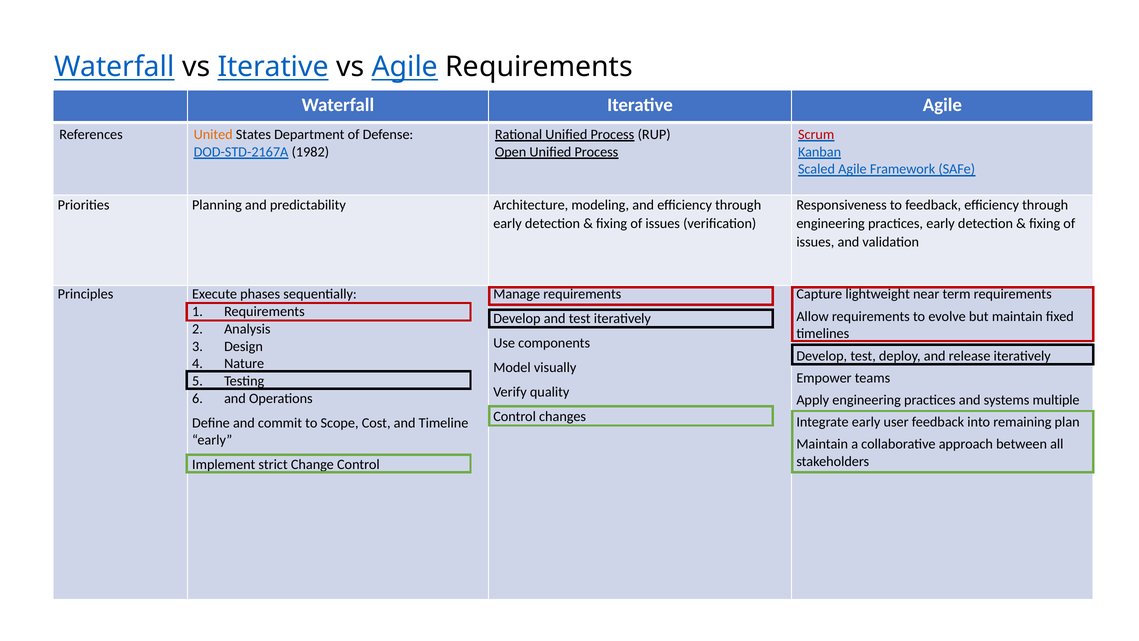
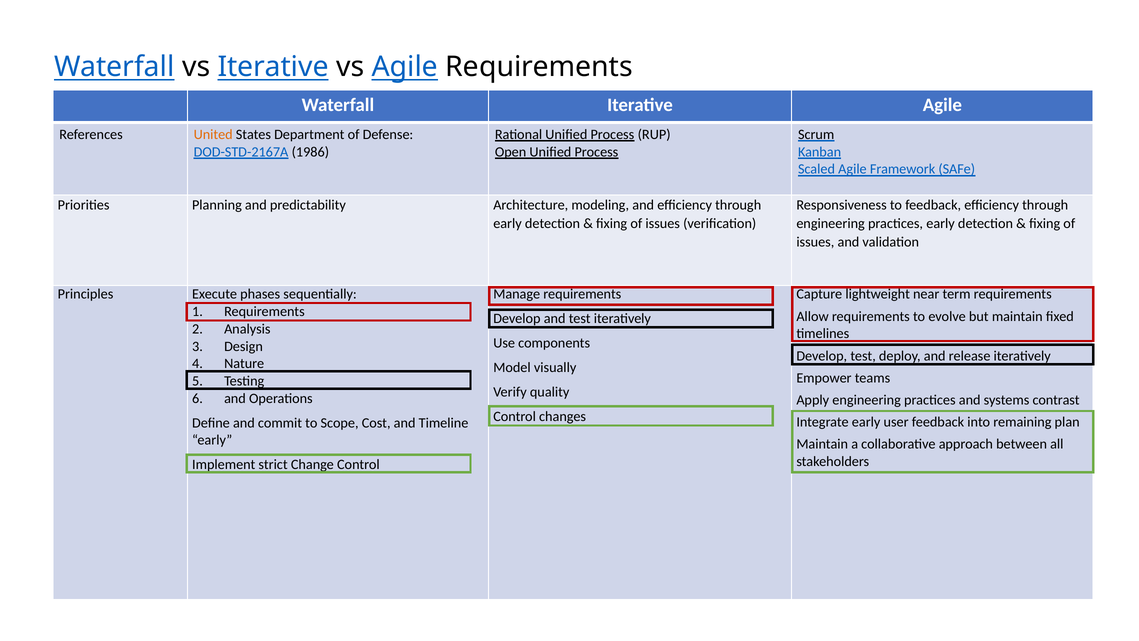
Scrum colour: red -> black (816, 135)
1982: 1982 -> 1986 (310, 152)
multiple: multiple -> contrast (1056, 400)
